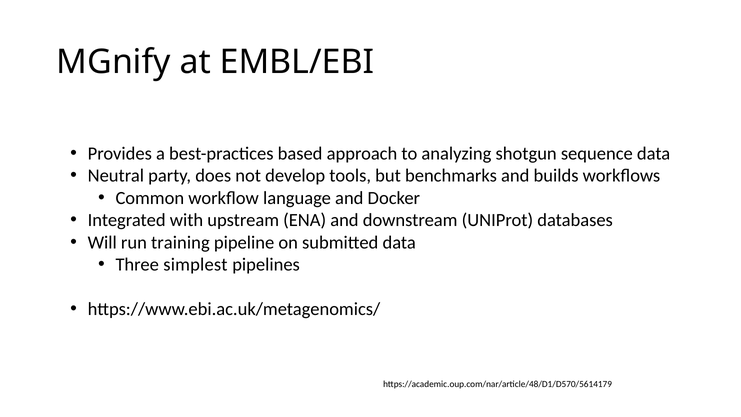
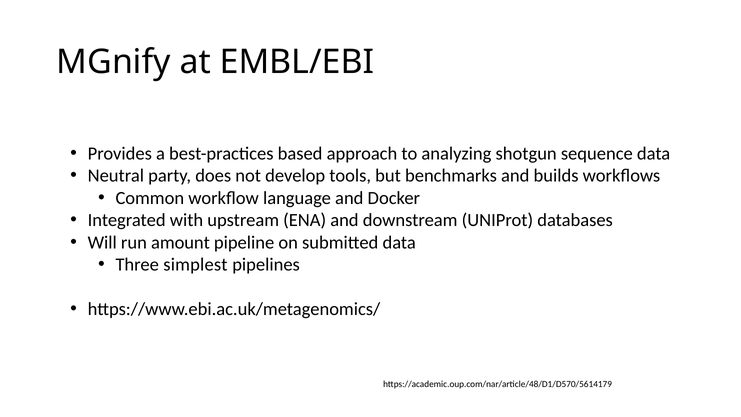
training: training -> amount (180, 242)
